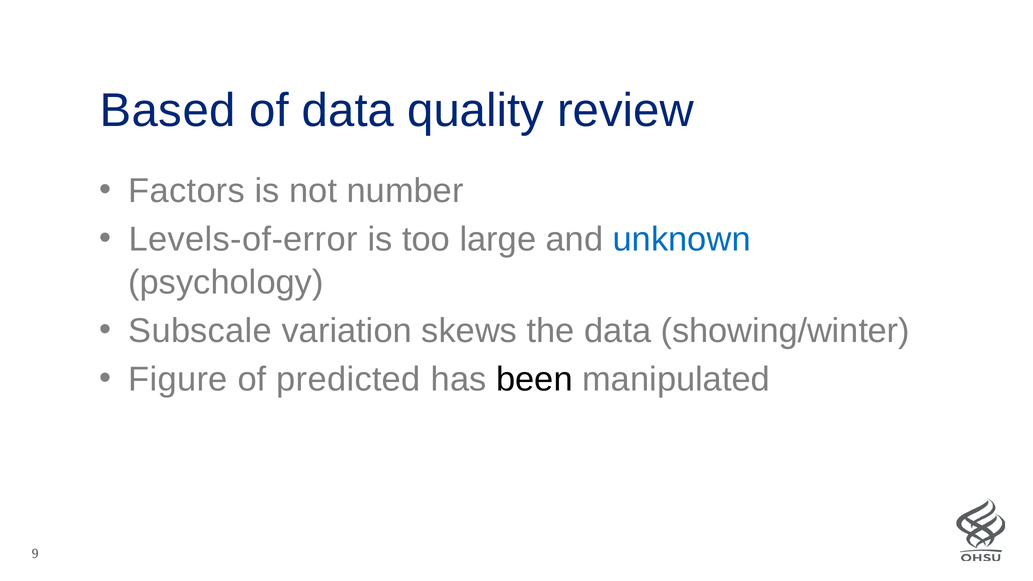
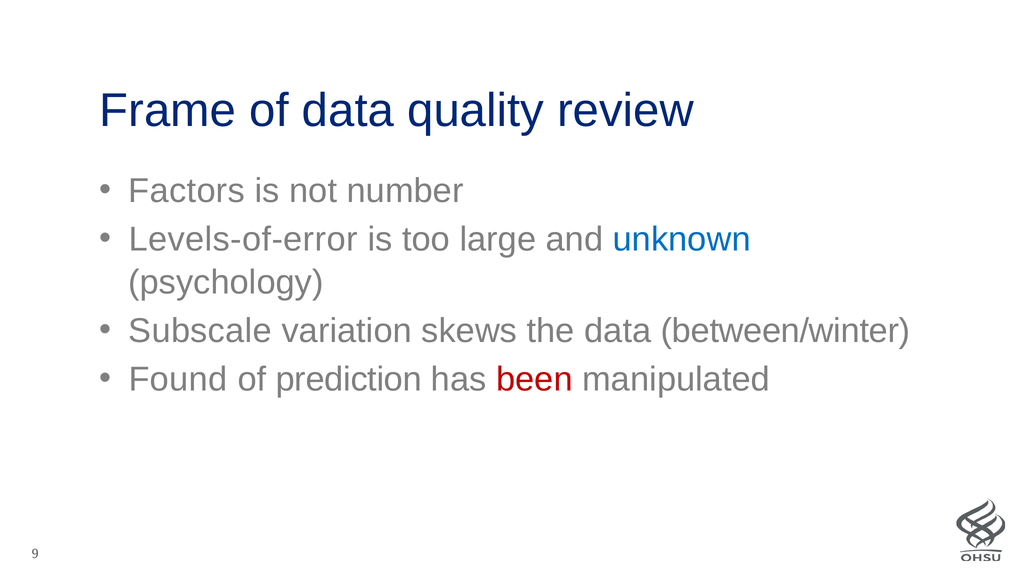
Based: Based -> Frame (168, 111)
showing/winter: showing/winter -> between/winter (785, 331)
Figure: Figure -> Found (178, 380)
predicted: predicted -> prediction (349, 380)
been colour: black -> red (534, 380)
